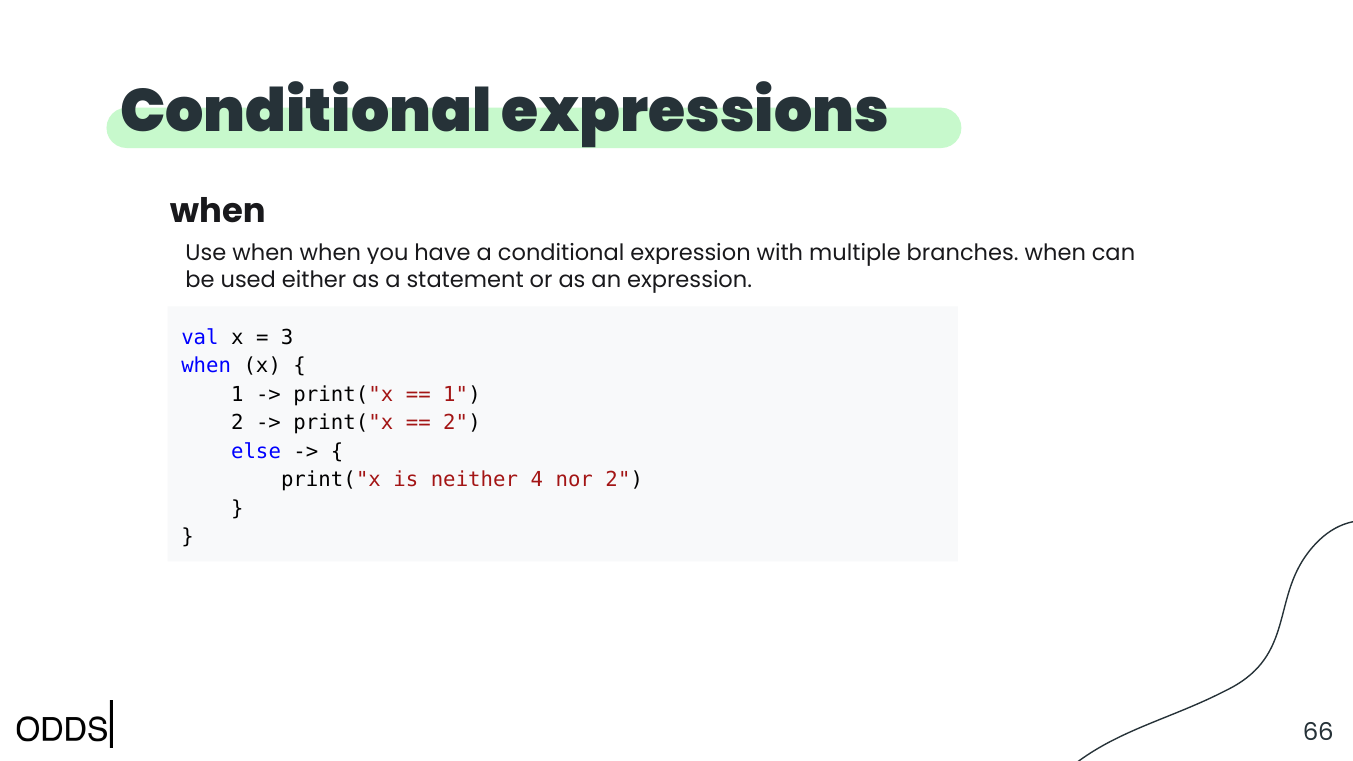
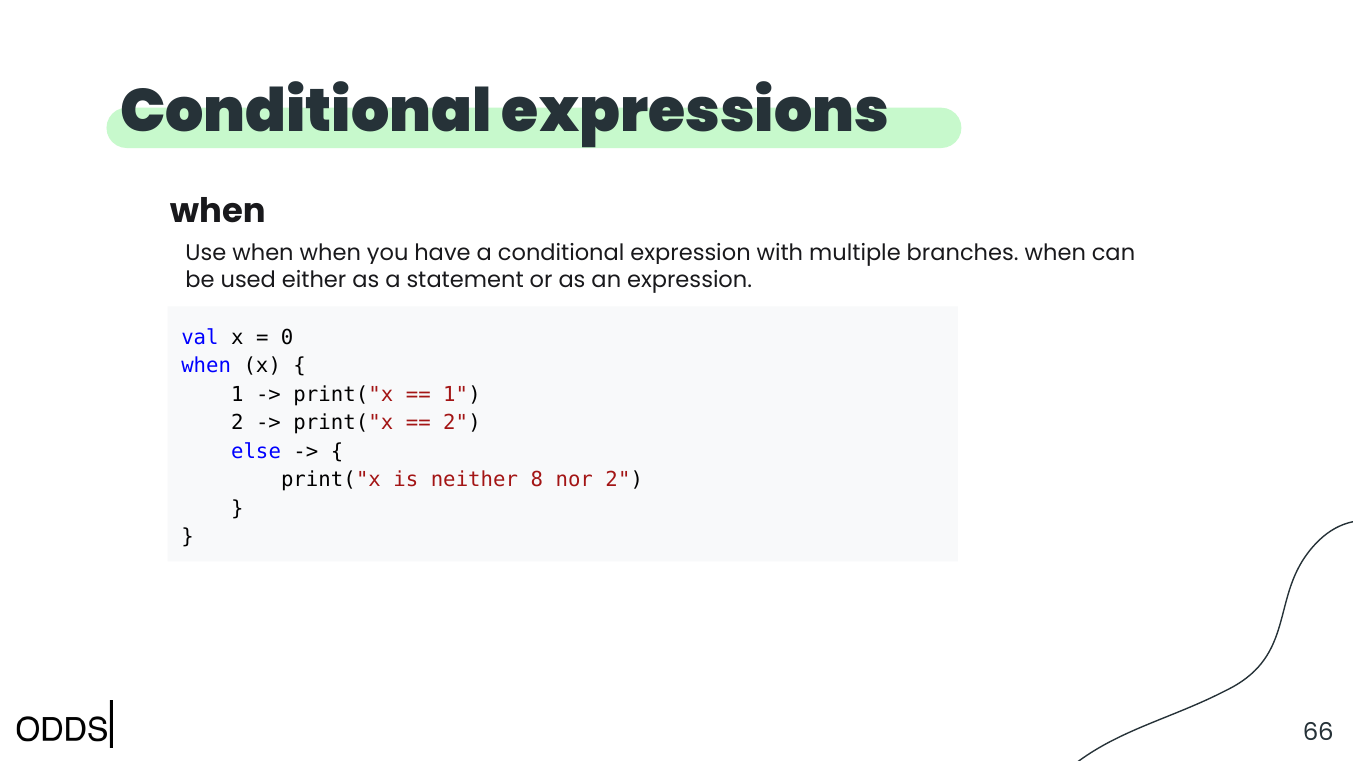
3: 3 -> 0 (287, 338)
4: 4 -> 8 (537, 480)
